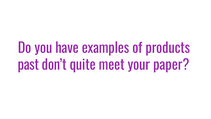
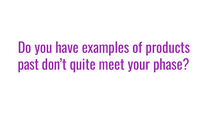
paper: paper -> phase (171, 65)
